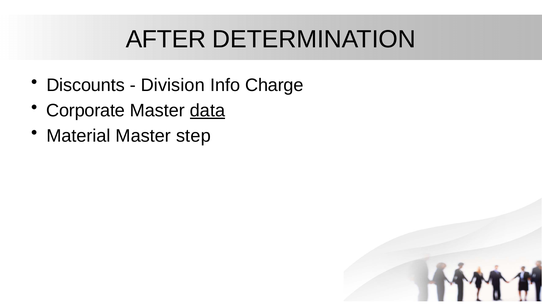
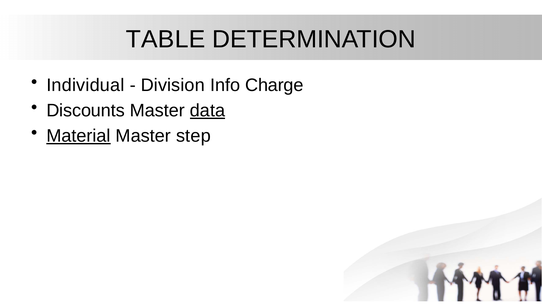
AFTER: AFTER -> TABLE (166, 39)
Discounts: Discounts -> Individual (85, 85)
Corporate: Corporate -> Discounts (86, 111)
Material underline: none -> present (78, 136)
